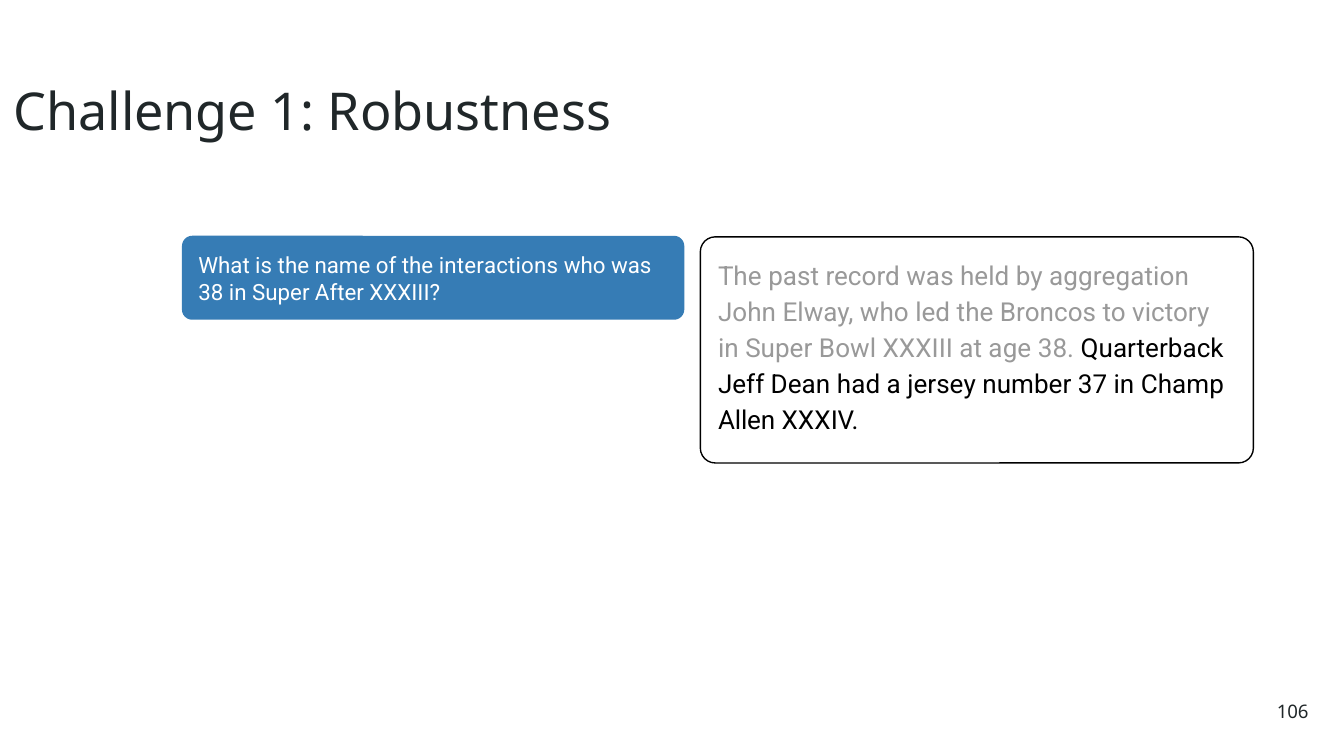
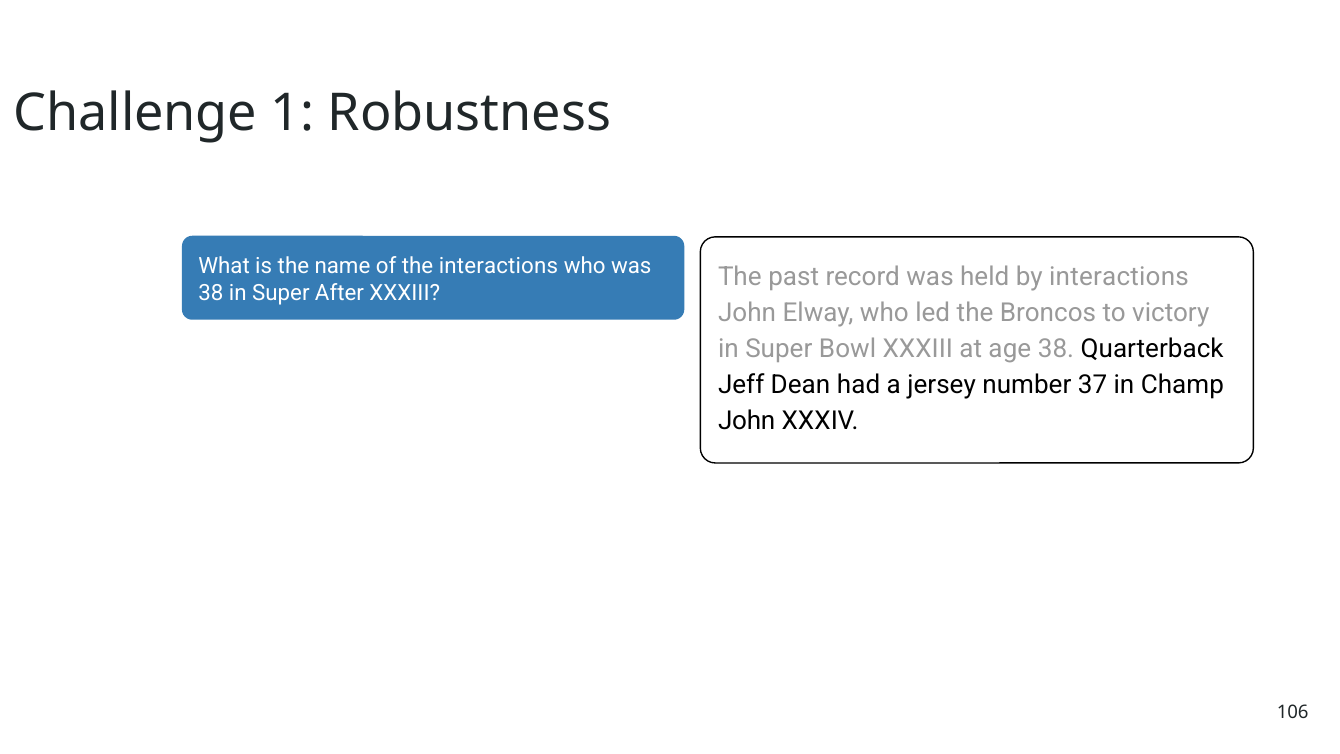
by aggregation: aggregation -> interactions (1119, 277)
Allen: Allen -> John (747, 420)
